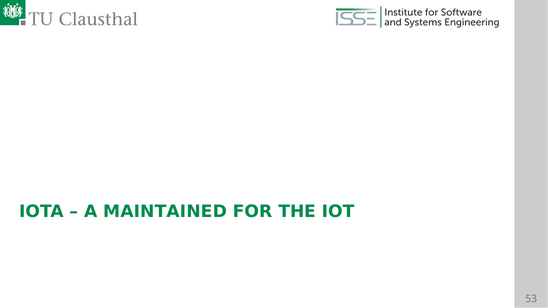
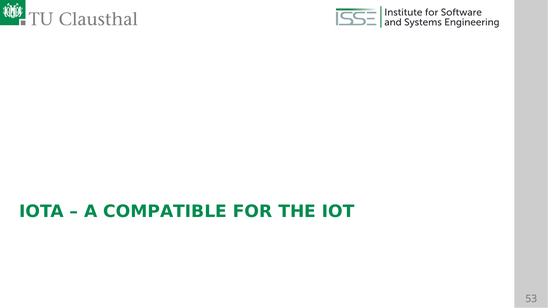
MAINTAINED: MAINTAINED -> COMPATIBLE (165, 212)
